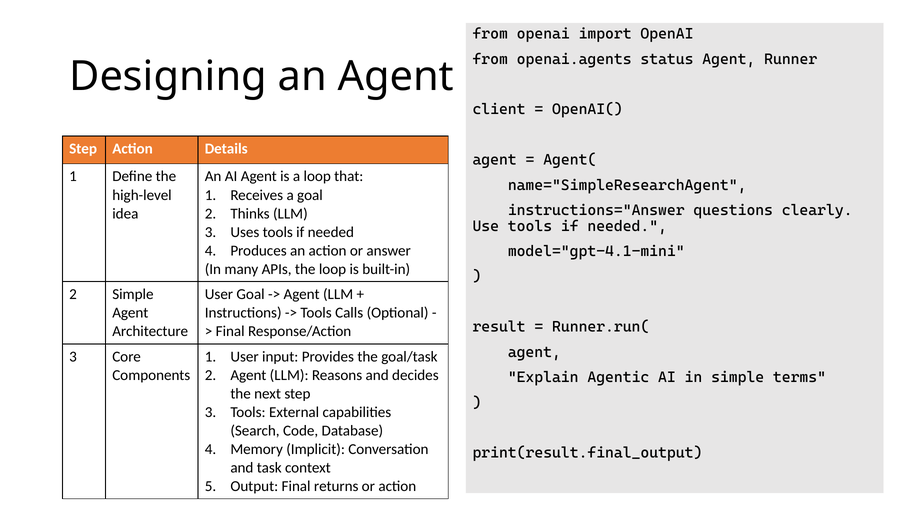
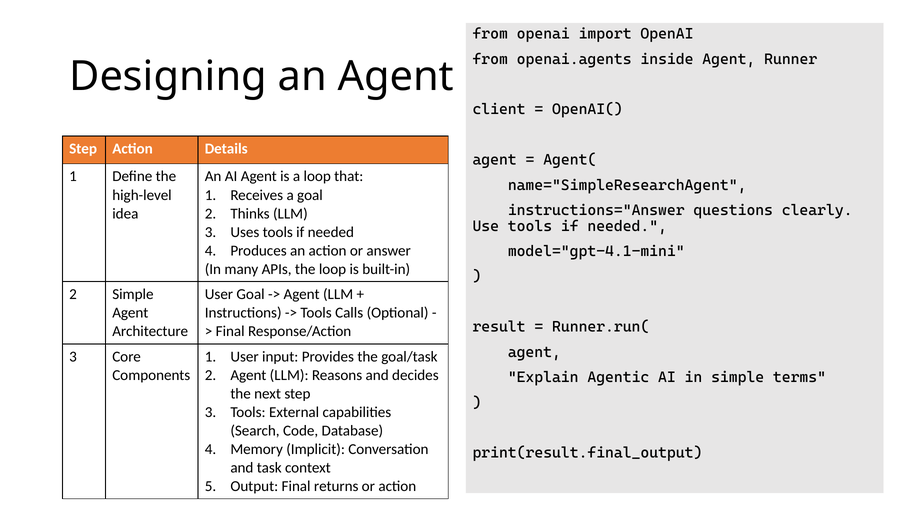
status: status -> inside (667, 59)
